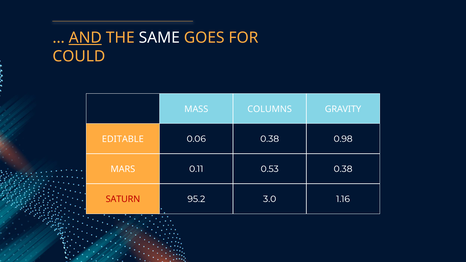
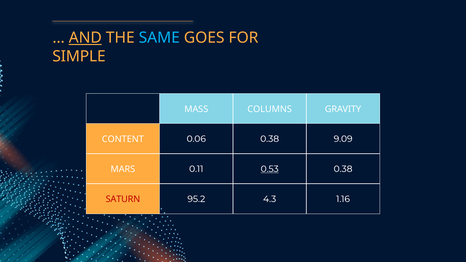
SAME colour: white -> light blue (159, 38)
COULD: COULD -> SIMPLE (79, 56)
EDITABLE: EDITABLE -> CONTENT (123, 139)
0.98: 0.98 -> 9.09 (343, 139)
0.53 underline: none -> present (270, 169)
3.0: 3.0 -> 4.3 (270, 199)
